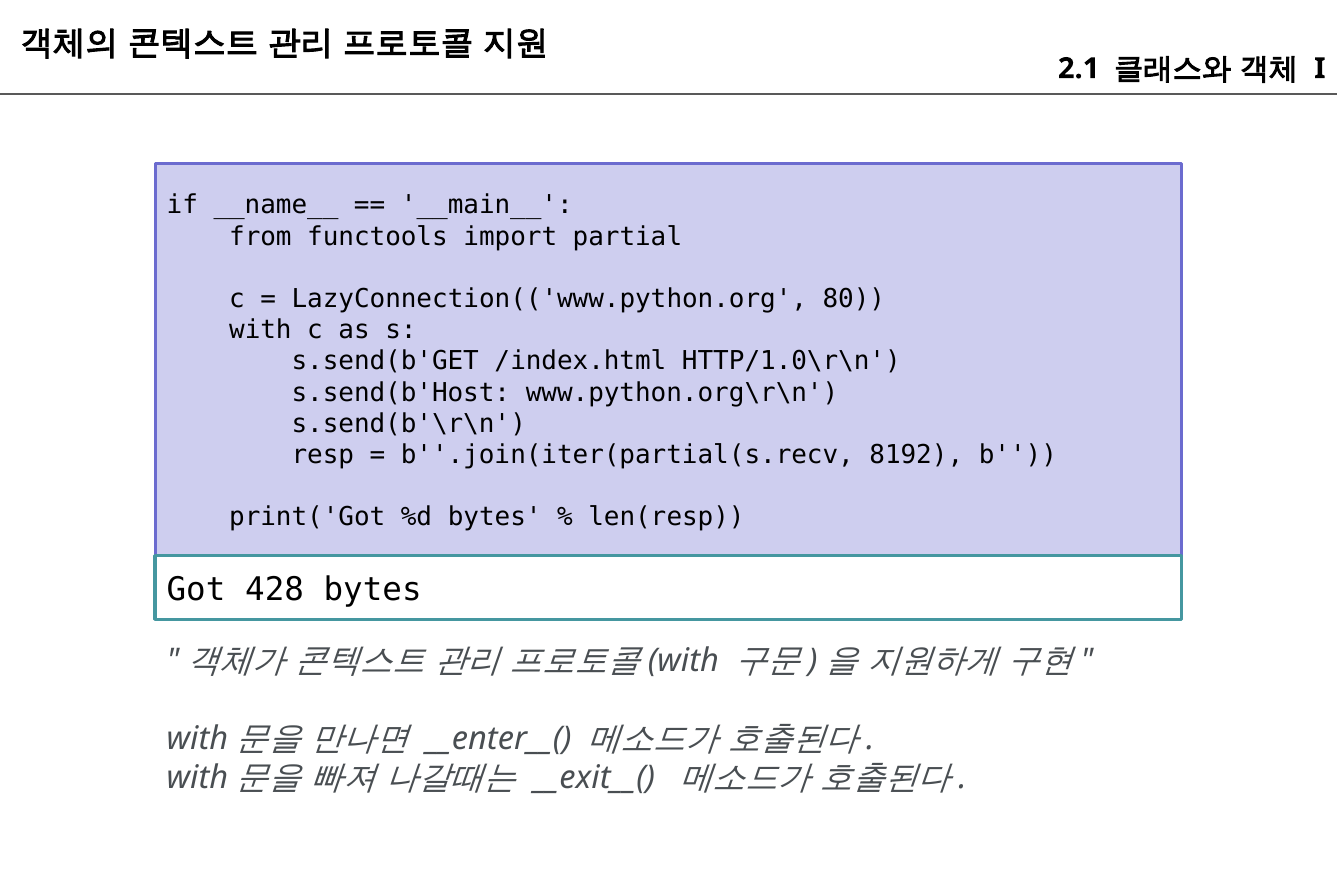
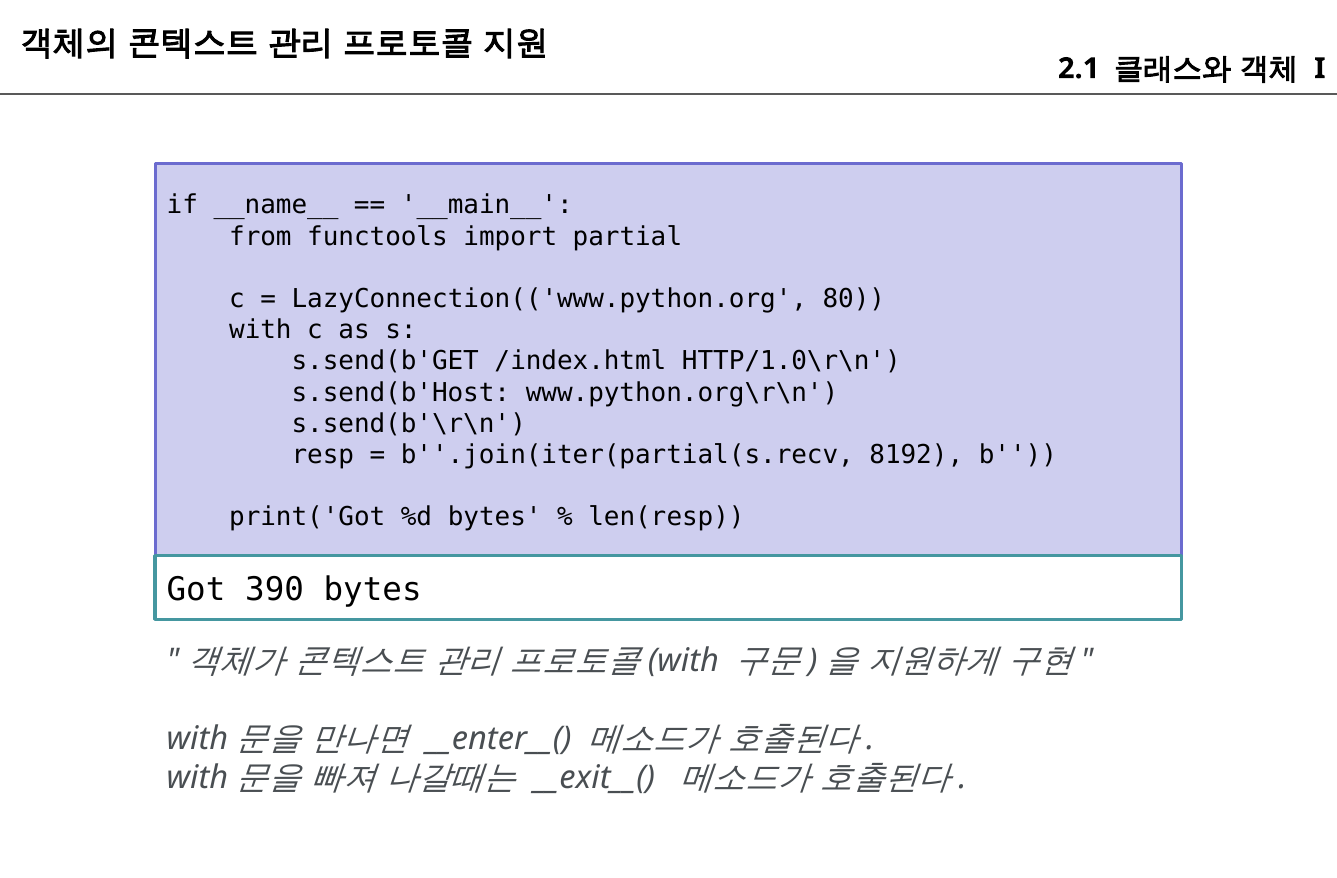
428: 428 -> 390 (275, 590)
